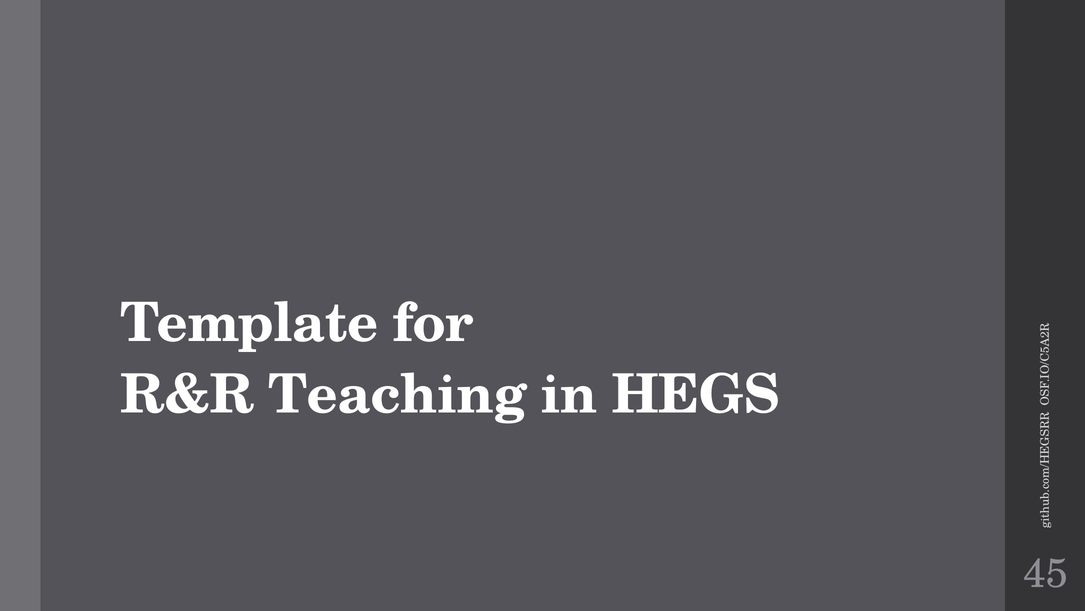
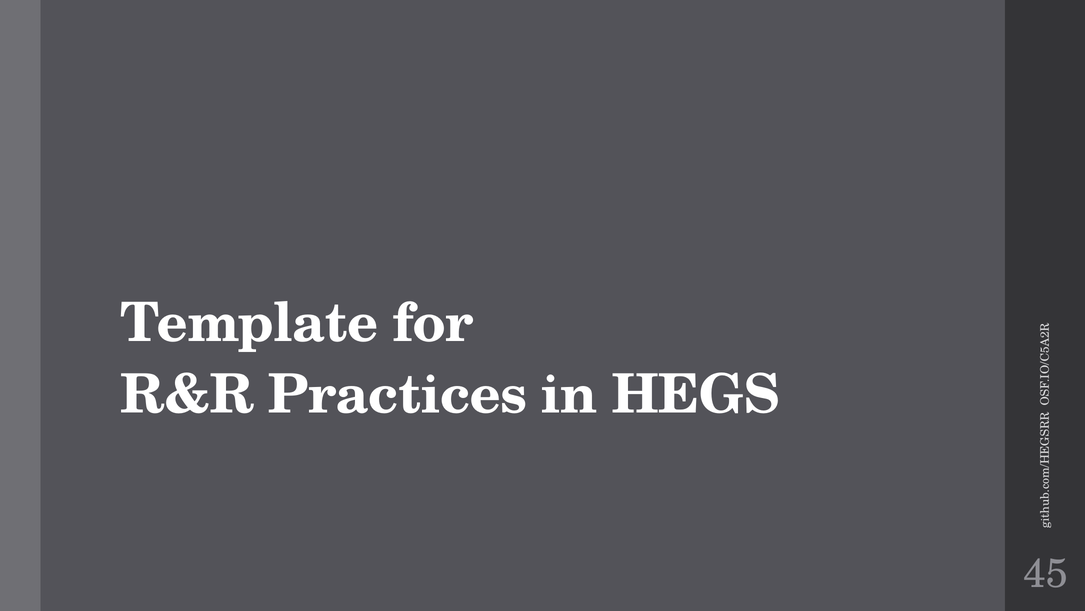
Teaching: Teaching -> Practices (398, 394)
